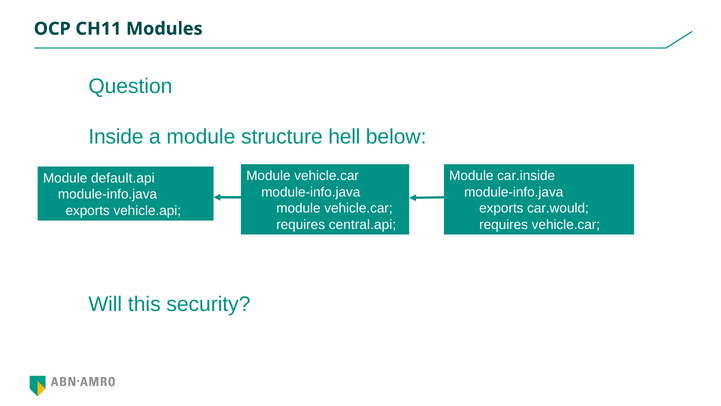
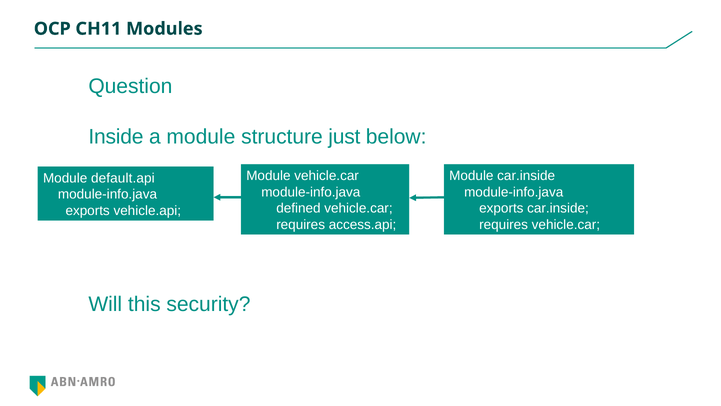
hell: hell -> just (344, 137)
module: module -> defined (298, 208)
exports car.would: car.would -> car.inside (558, 208)
central.api: central.api -> access.api (363, 224)
